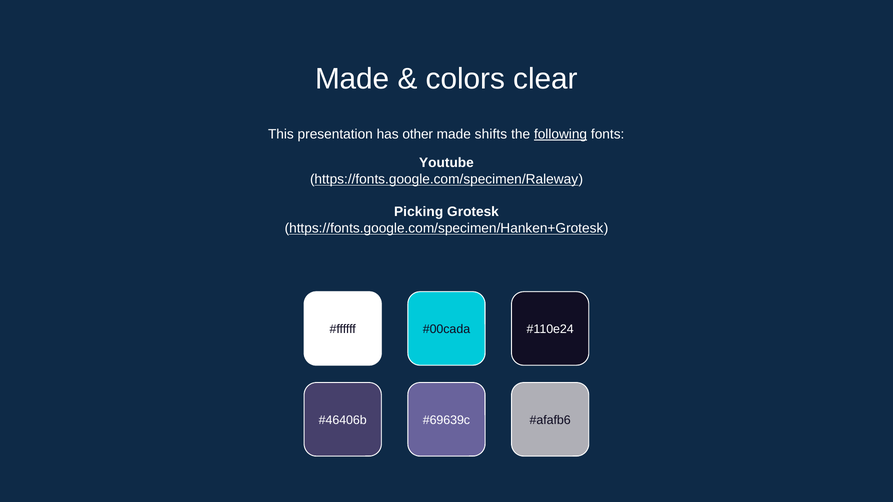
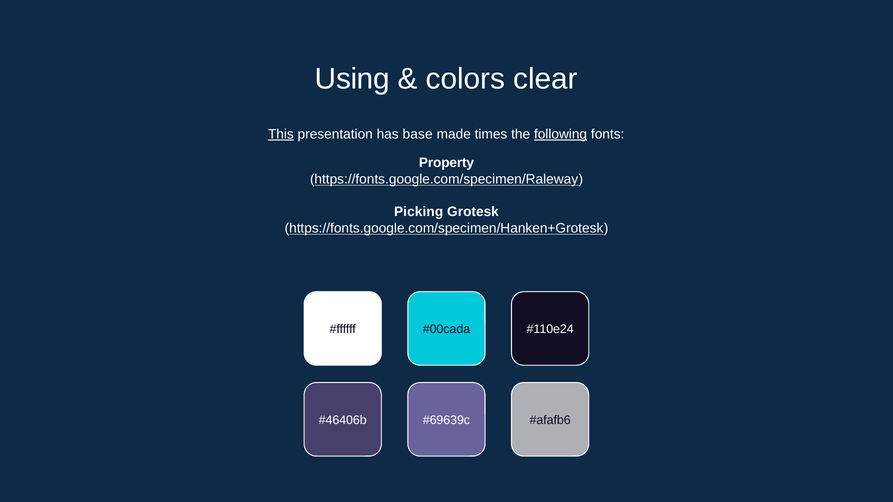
Made: Made -> Using (352, 79)
This underline: none -> present (281, 134)
other: other -> base (418, 134)
shifts: shifts -> times (491, 134)
Youtube: Youtube -> Property (447, 163)
